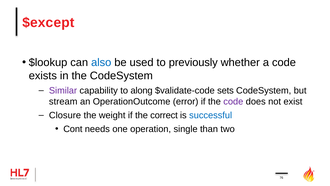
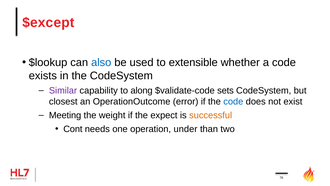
previously: previously -> extensible (193, 62)
stream: stream -> closest (63, 101)
code colour: purple -> blue (233, 101)
Closure: Closure -> Meeting (65, 115)
correct: correct -> expect (164, 115)
successful colour: blue -> orange (211, 115)
single: single -> under (186, 129)
